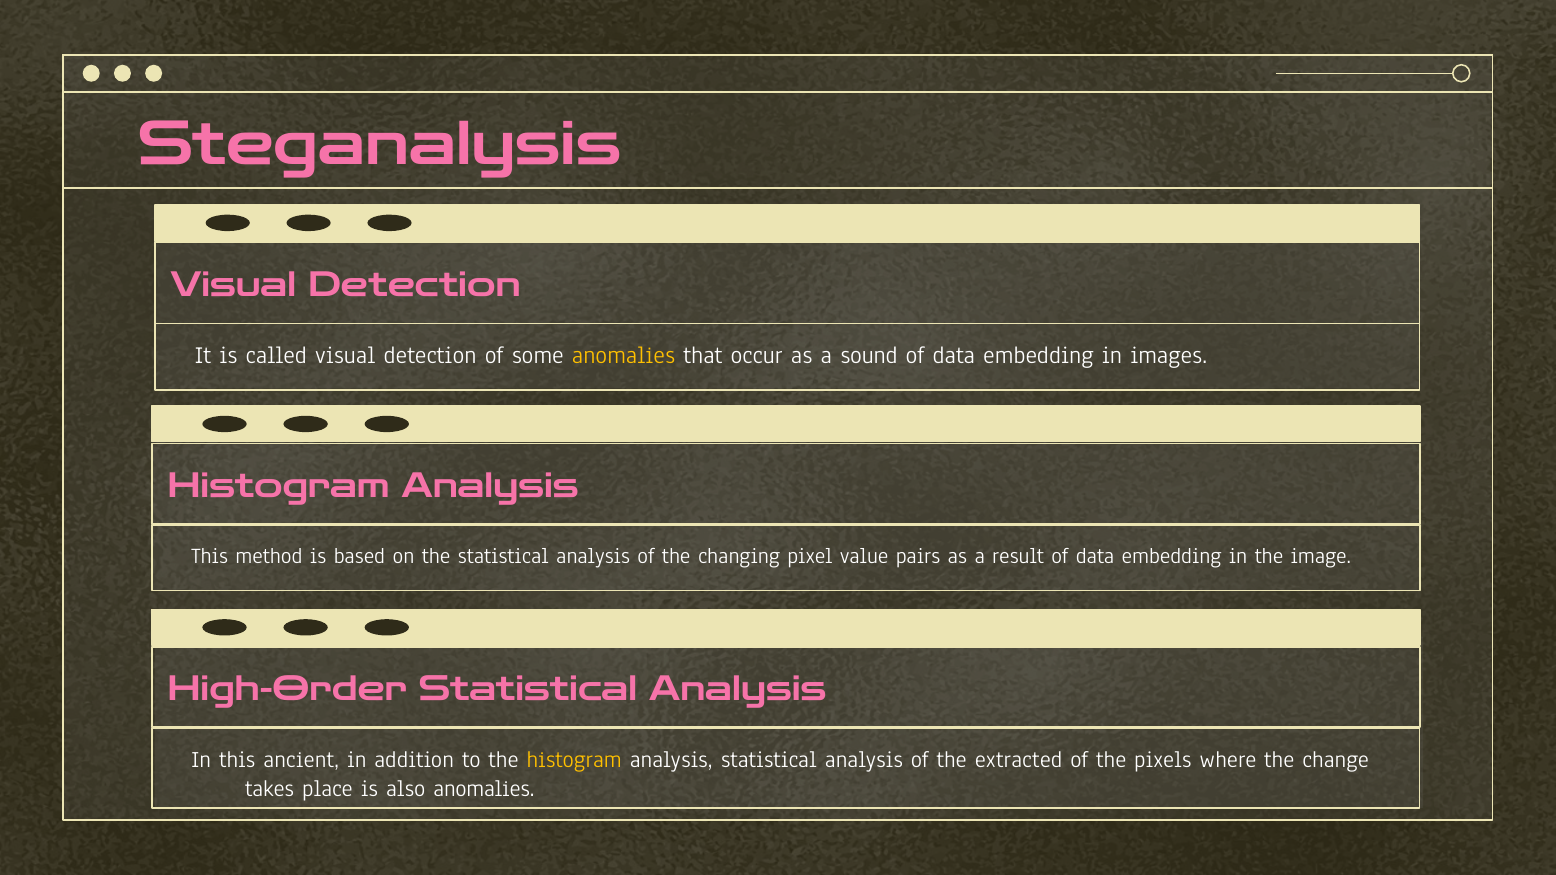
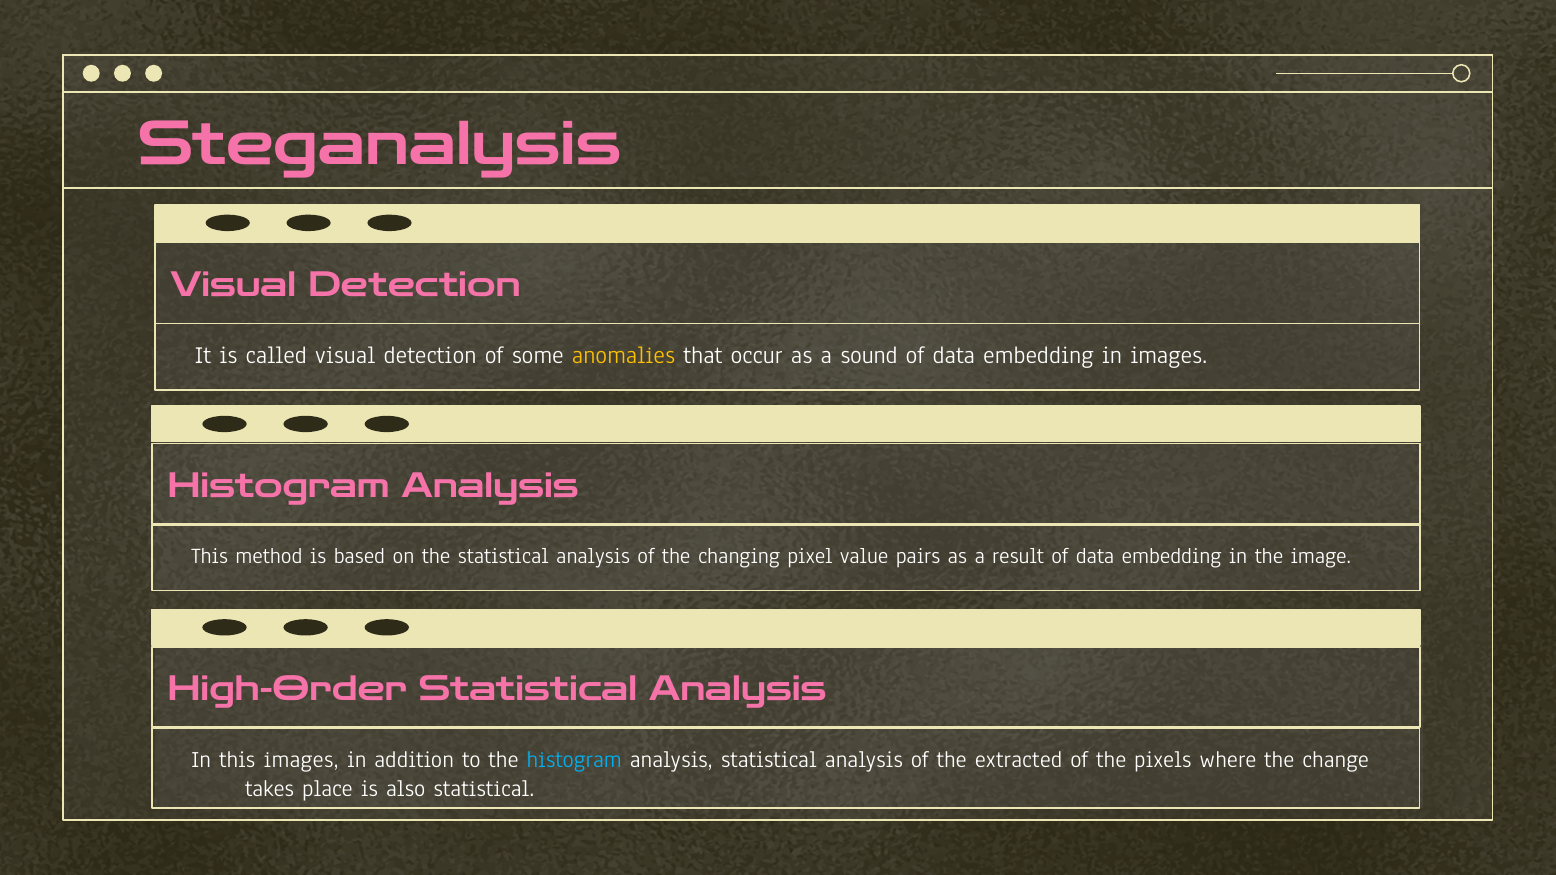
this ancient: ancient -> images (301, 760)
histogram colour: yellow -> light blue (574, 760)
also anomalies: anomalies -> statistical (484, 789)
